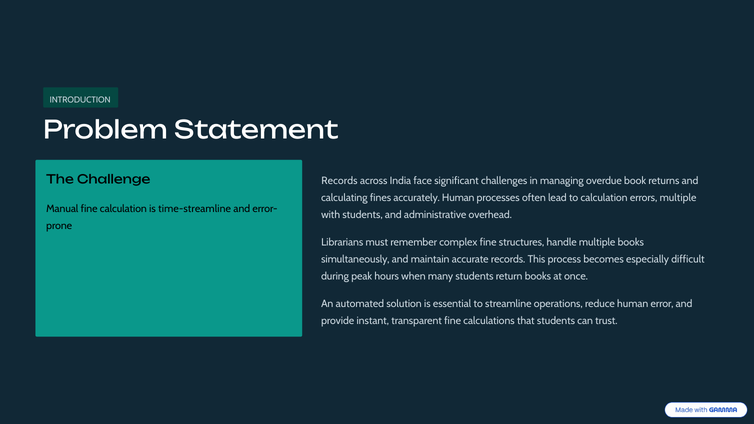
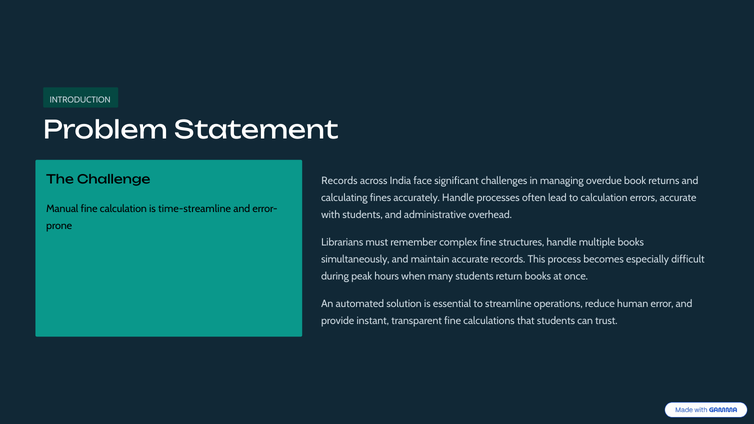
accurately Human: Human -> Handle (458, 198)
errors multiple: multiple -> accurate (678, 198)
